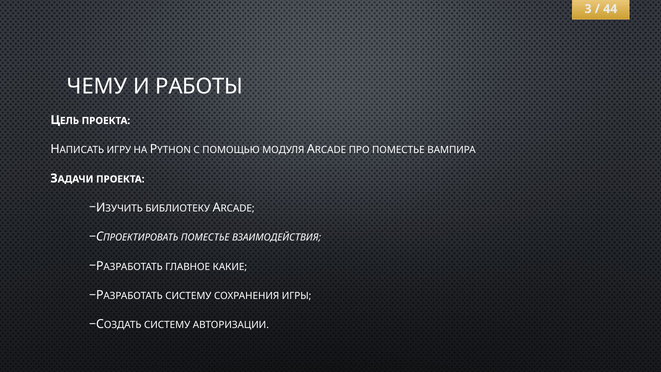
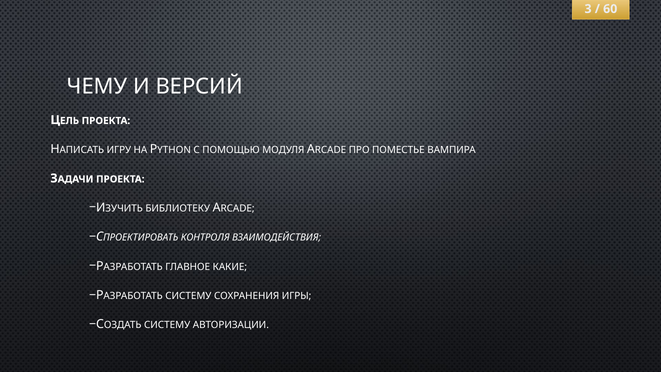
44: 44 -> 60 (610, 9)
РАБОТЫ: РАБОТЫ -> ВЕРСИЙ (199, 86)
ПОМЕСТЬЕ: ПОМЕСТЬЕ -> КОНТРОЛЯ (205, 237)
